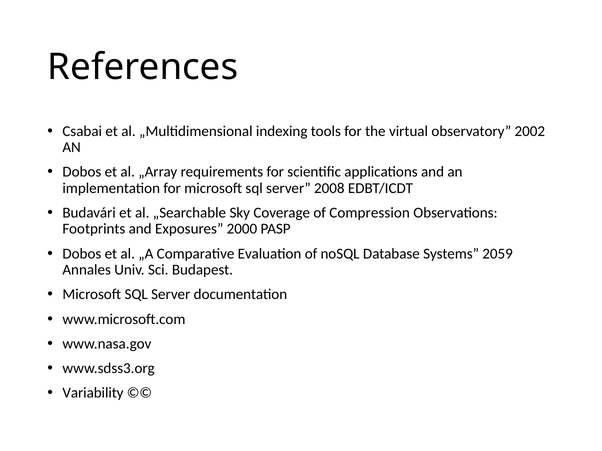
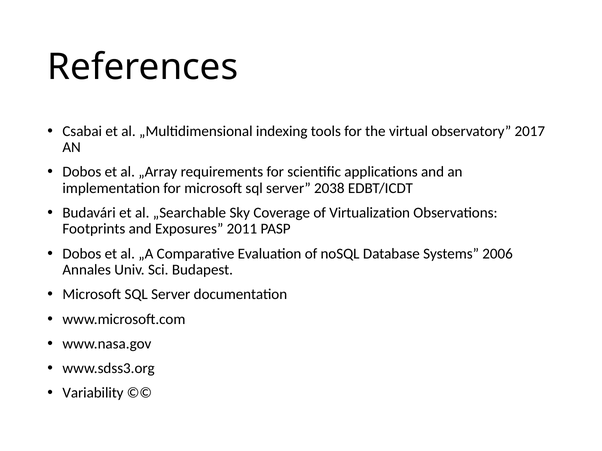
2002: 2002 -> 2017 (530, 131)
2008: 2008 -> 2038 (329, 188)
Compression: Compression -> Virtualization (370, 213)
2000: 2000 -> 2011 (242, 229)
2059: 2059 -> 2006 (498, 254)
